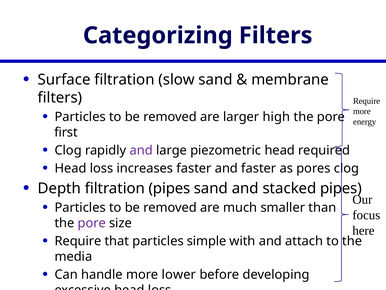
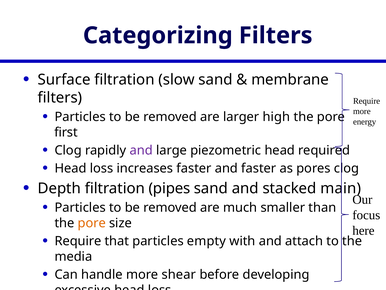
stacked pipes: pipes -> main (341, 188)
pore colour: purple -> orange (92, 223)
simple: simple -> empty (206, 241)
lower: lower -> shear (179, 274)
